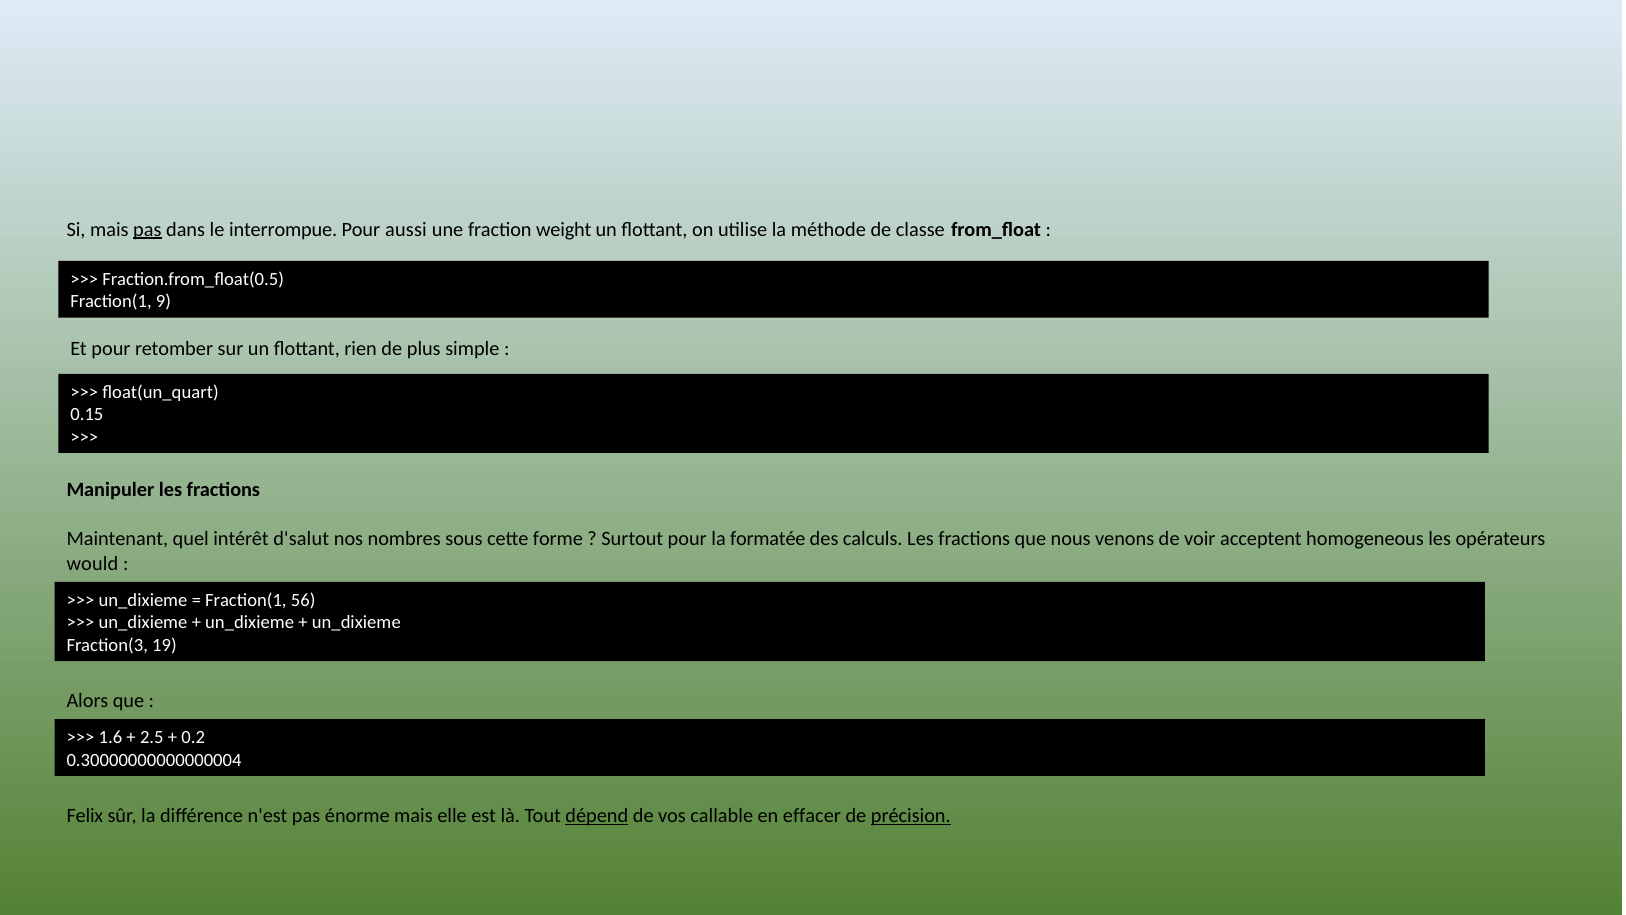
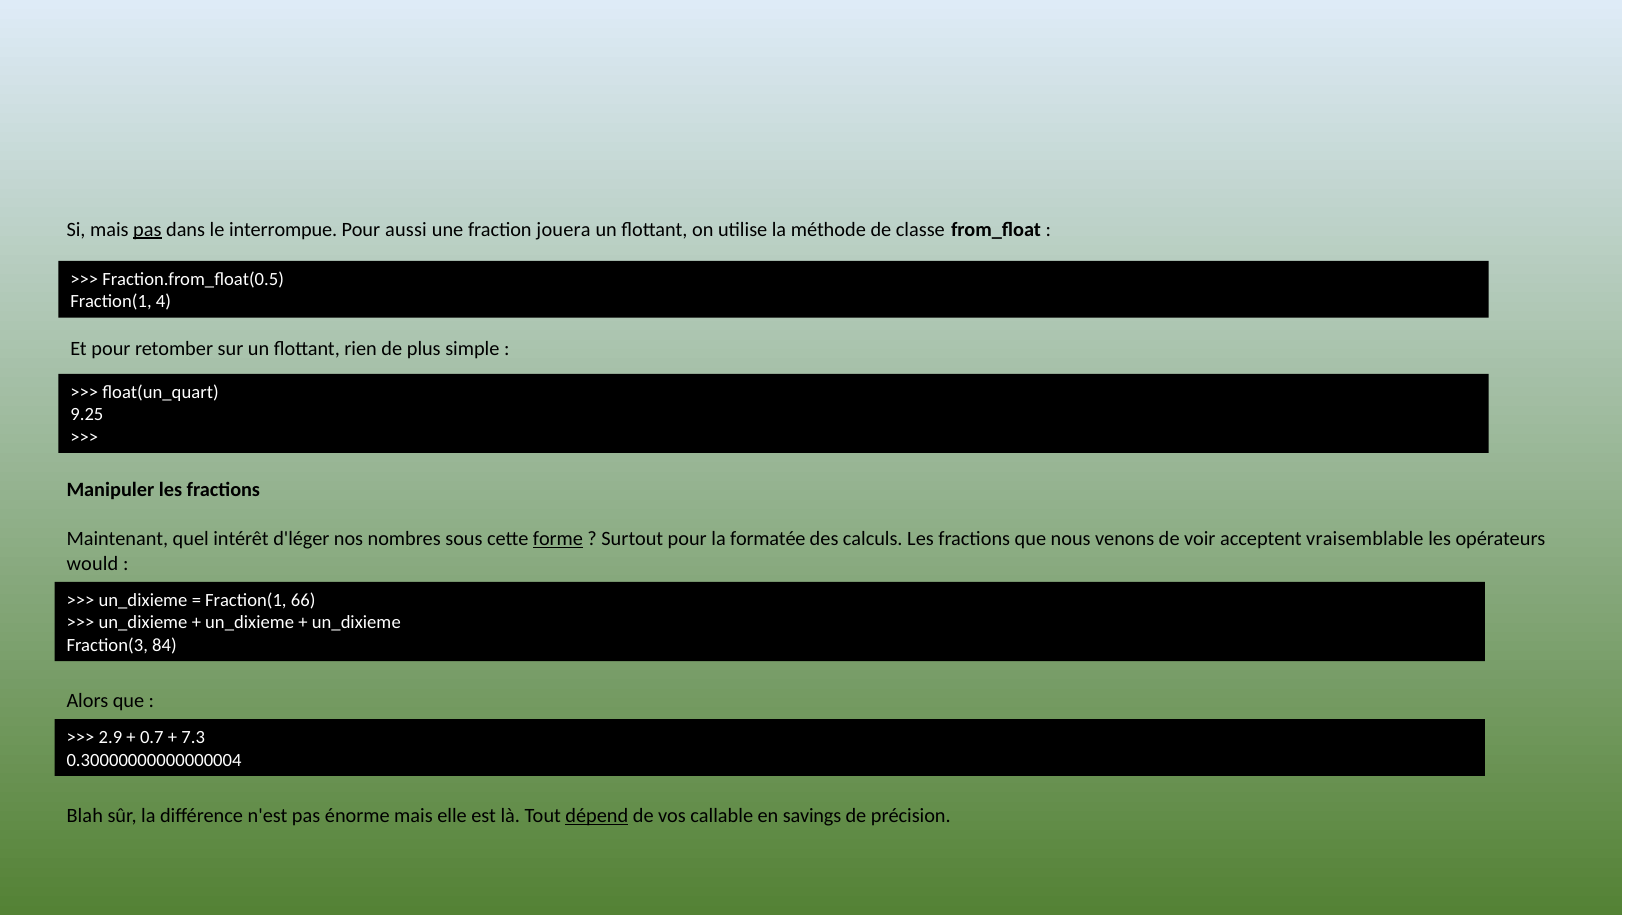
weight: weight -> jouera (564, 229)
9: 9 -> 4 (163, 302)
0.15: 0.15 -> 9.25 (87, 415)
d'salut: d'salut -> d'léger (301, 539)
forme underline: none -> present (558, 539)
homogeneous: homogeneous -> vraisemblable (1365, 539)
56: 56 -> 66 (303, 600)
19: 19 -> 84 (164, 645)
1.6: 1.6 -> 2.9 (110, 737)
2.5: 2.5 -> 0.7 (152, 737)
0.2: 0.2 -> 7.3 (193, 737)
Felix: Felix -> Blah (85, 815)
effacer: effacer -> savings (812, 815)
précision underline: present -> none (911, 815)
